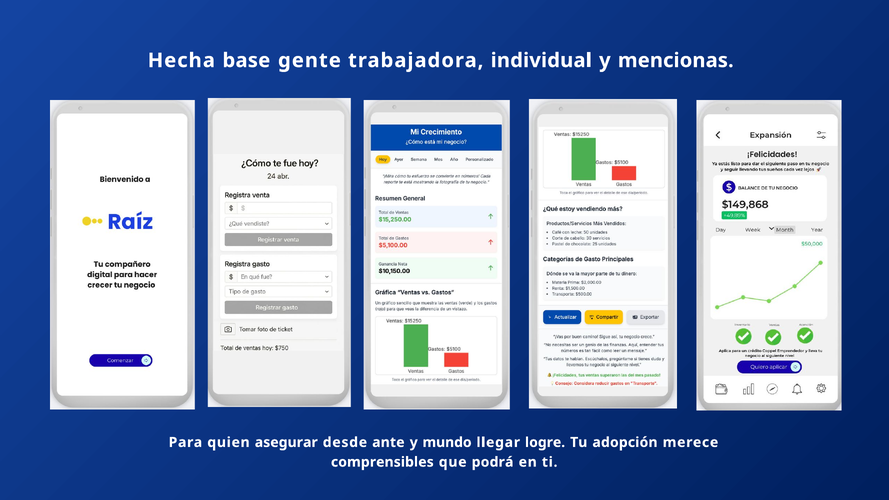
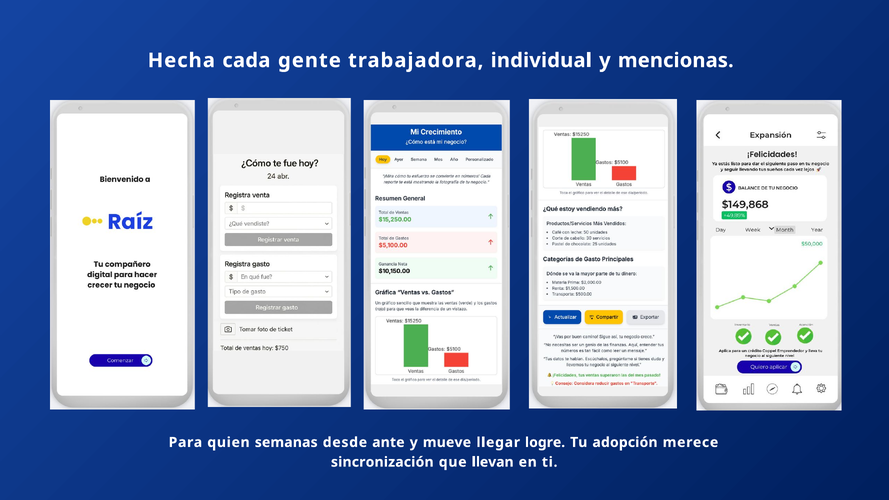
base: base -> cada (246, 60)
asegurar: asegurar -> semanas (286, 442)
mundo: mundo -> mueve (447, 442)
comprensibles: comprensibles -> sincronización (382, 462)
podrá: podrá -> llevan (493, 462)
